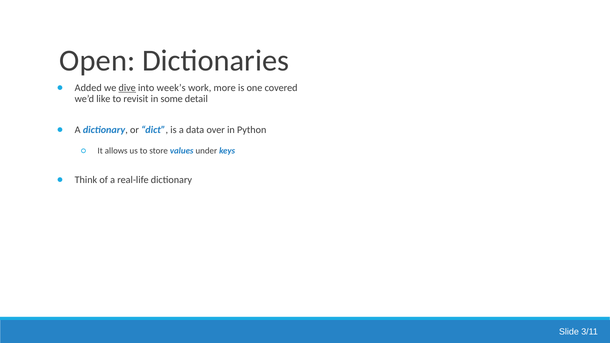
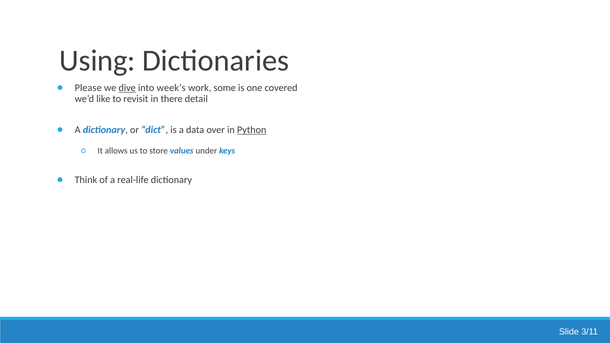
Open: Open -> Using (97, 61)
Added: Added -> Please (88, 88)
more: more -> some (225, 88)
some: some -> there (172, 99)
Python underline: none -> present (252, 130)
